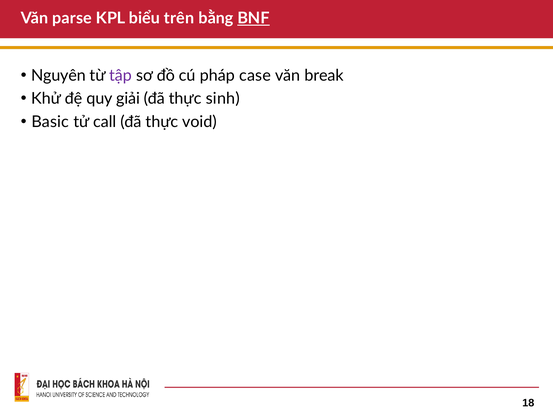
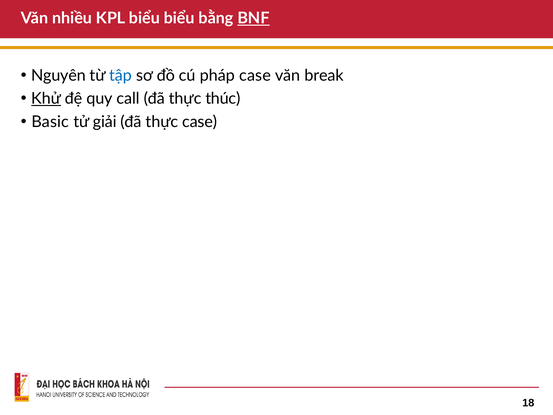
parse: parse -> nhiều (72, 18)
biểu trên: trên -> biểu (179, 18)
tập colour: purple -> blue (121, 75)
Khử underline: none -> present (46, 99)
giải: giải -> call (128, 99)
sinh: sinh -> thúc (223, 99)
call: call -> giải (105, 122)
thực void: void -> case (200, 122)
